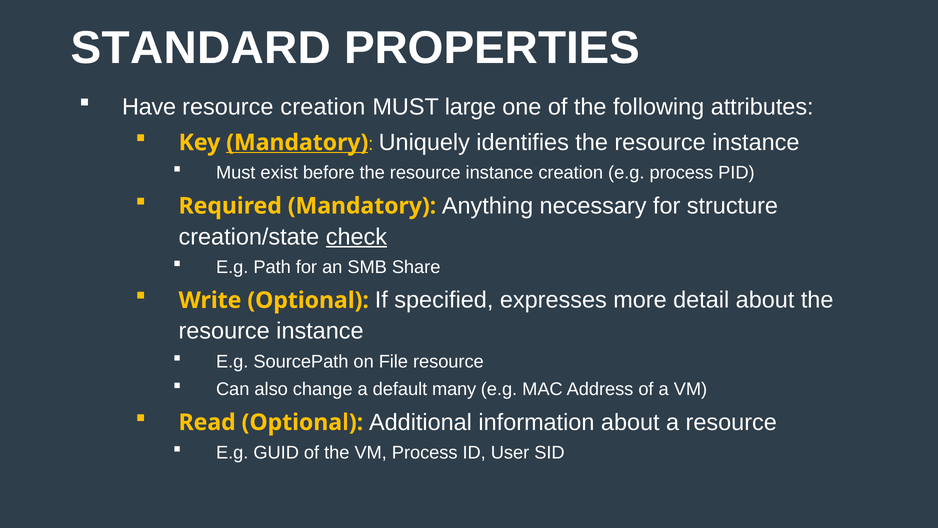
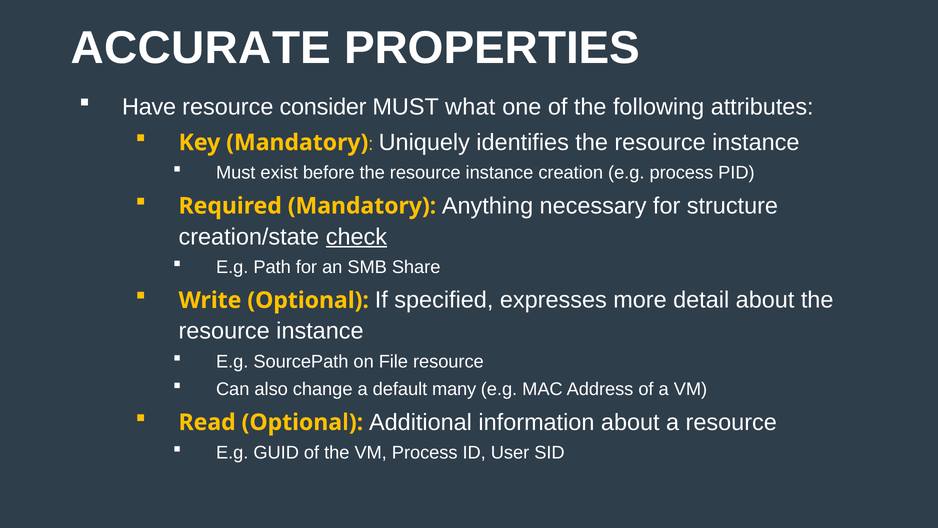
STANDARD: STANDARD -> ACCURATE (201, 48)
resource creation: creation -> consider (323, 107)
large: large -> what (470, 107)
Mandatory underline: present -> none (297, 142)
